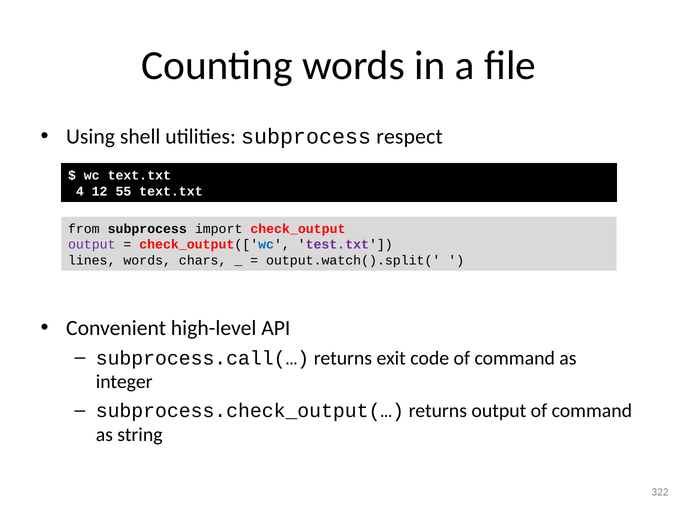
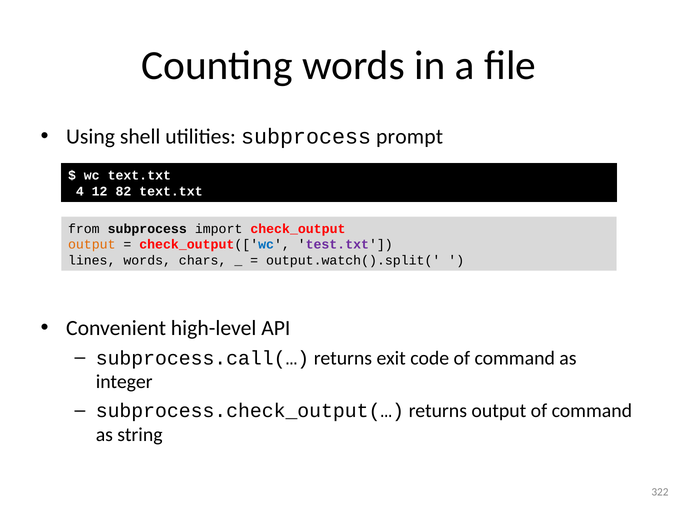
respect: respect -> prompt (410, 137)
55: 55 -> 82 (123, 191)
output colour: purple -> orange (92, 245)
